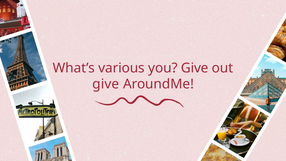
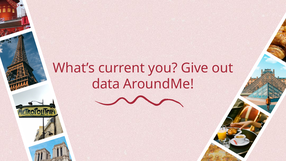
various: various -> current (122, 68)
give: give -> data (106, 84)
